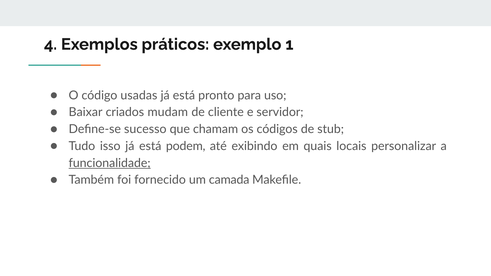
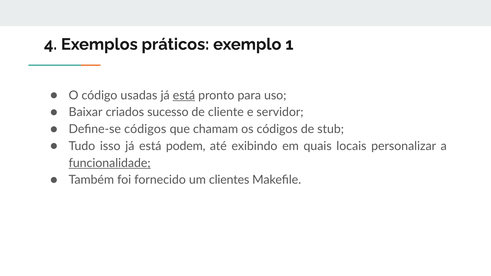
está underline: none -> present (184, 95)
mudam: mudam -> sucesso (168, 112)
Define-se sucesso: sucesso -> códigos (145, 129)
camada: camada -> clientes (229, 180)
